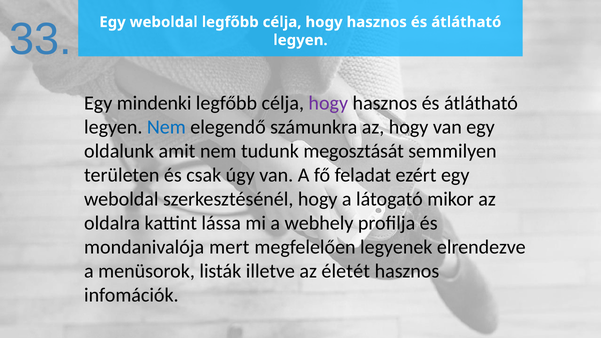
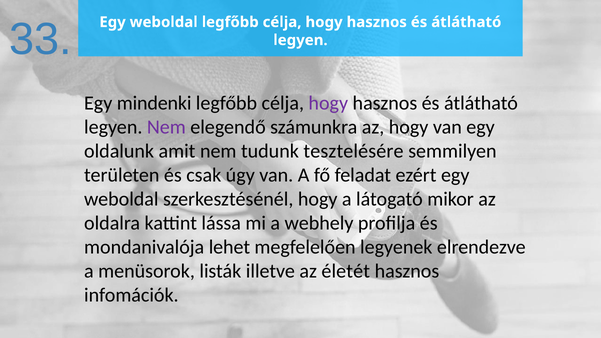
Nem colour: blue -> purple (166, 127)
megosztását: megosztását -> tesztelésére (354, 151)
mert: mert -> lehet (229, 247)
